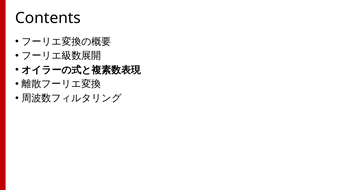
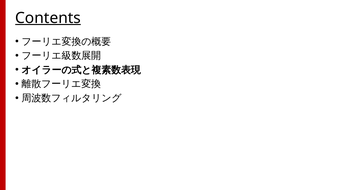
Contents underline: none -> present (48, 18)
